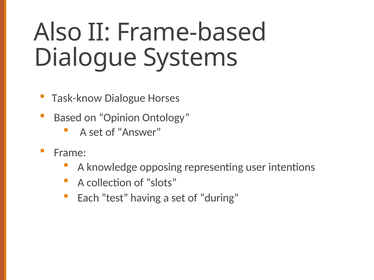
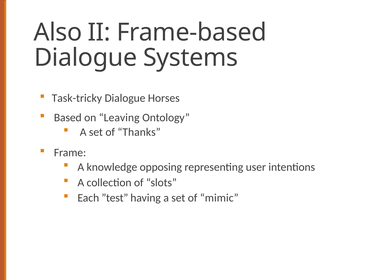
Task-know: Task-know -> Task-tricky (77, 98)
Opinion: Opinion -> Leaving (119, 118)
Answer: Answer -> Thanks (139, 132)
during: during -> mimic (219, 198)
